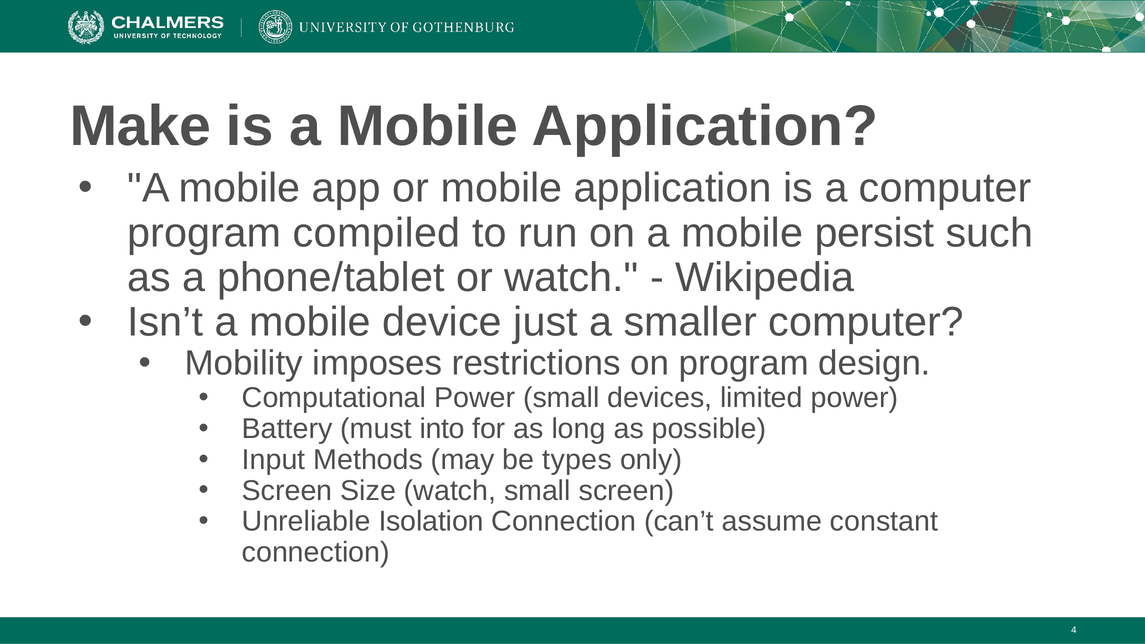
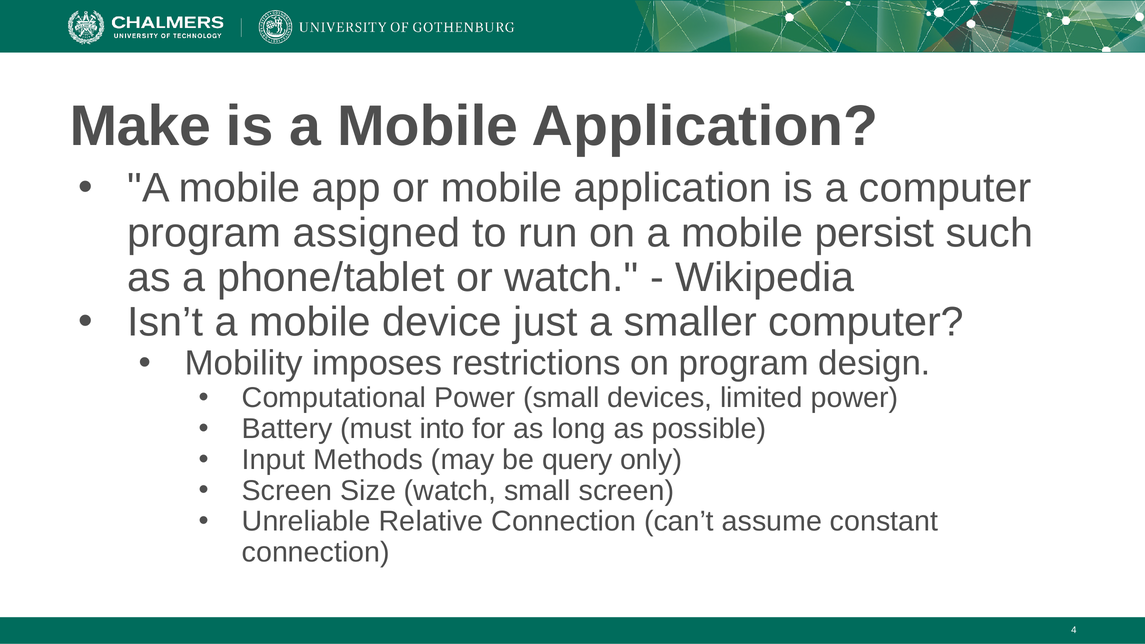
compiled: compiled -> assigned (377, 233)
types: types -> query (577, 460)
Isolation: Isolation -> Relative (431, 522)
